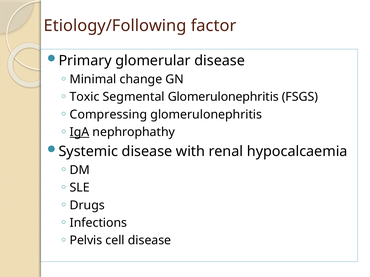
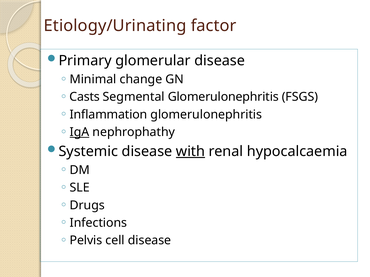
Etiology/Following: Etiology/Following -> Etiology/Urinating (115, 26)
Toxic: Toxic -> Casts (85, 97)
Compressing: Compressing -> Inflammation (108, 115)
with underline: none -> present (191, 152)
